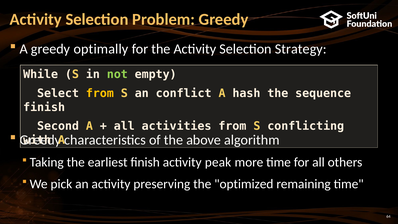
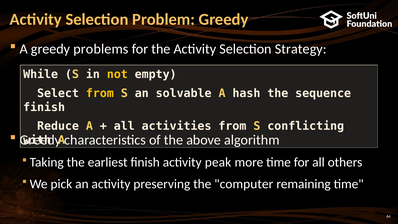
optimally: optimally -> problems (101, 49)
not colour: light green -> yellow (117, 74)
conflict: conflict -> solvable (184, 93)
Second: Second -> Reduce (58, 126)
optimized: optimized -> computer (244, 184)
